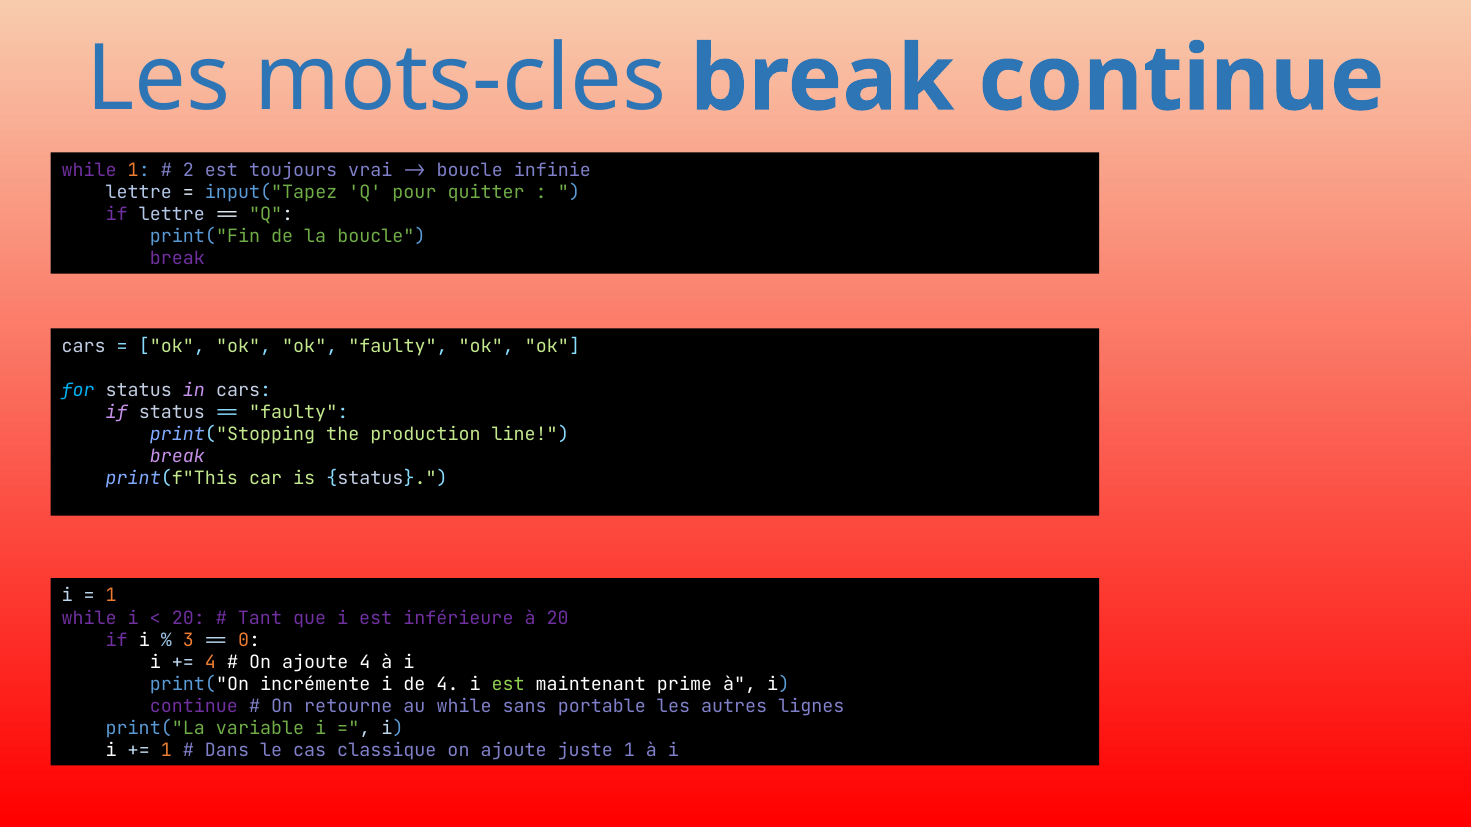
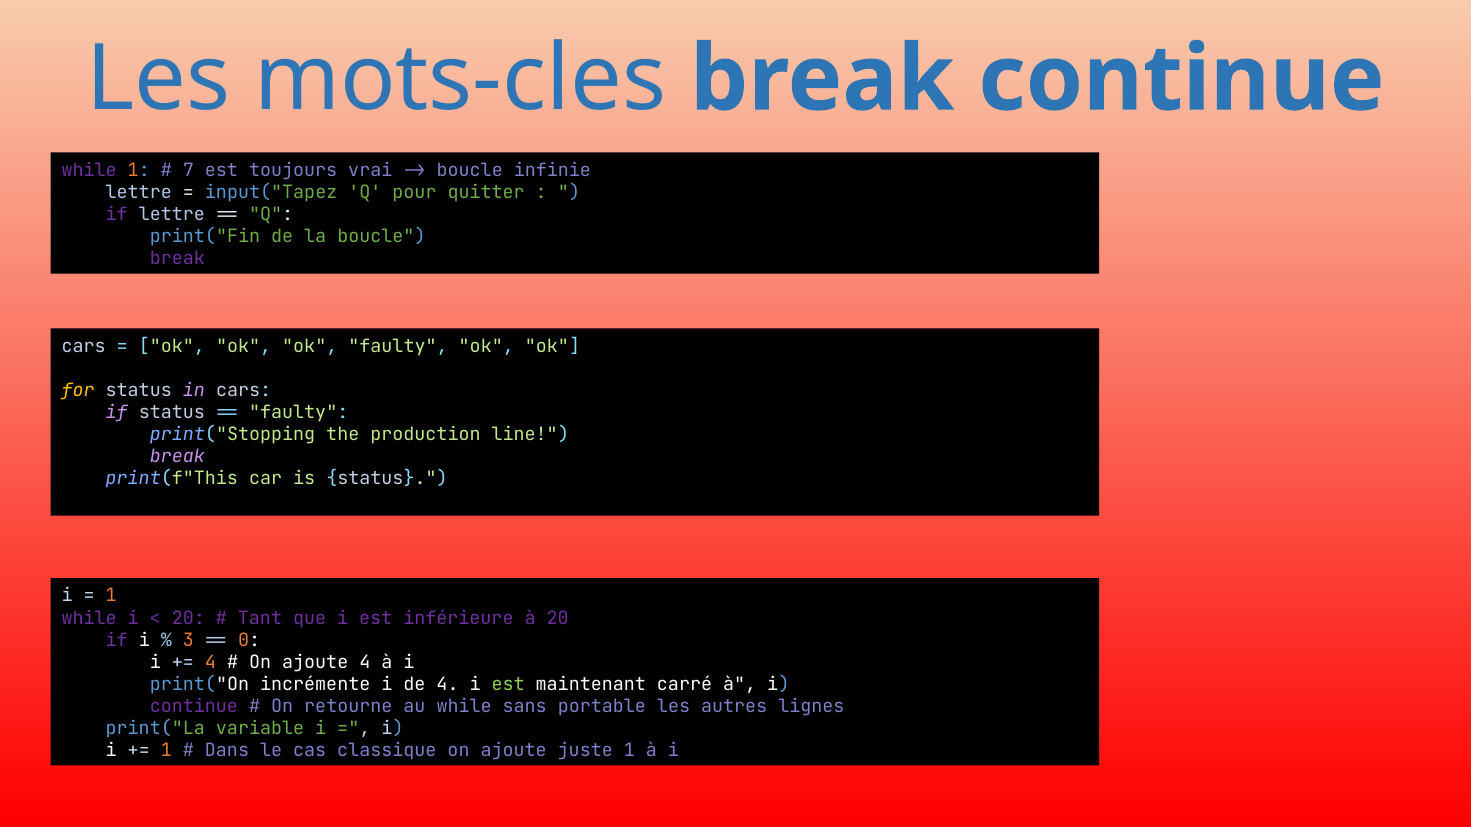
2: 2 -> 7 (188, 170)
for colour: light blue -> yellow (78, 390)
prime: prime -> carré (685, 684)
